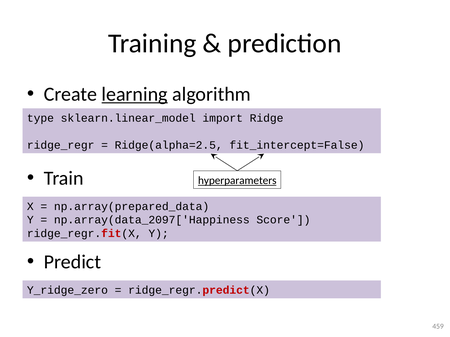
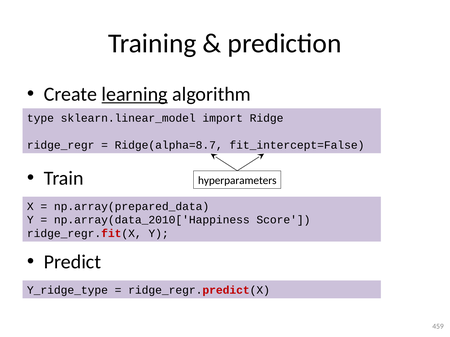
Ridge(alpha=2.5: Ridge(alpha=2.5 -> Ridge(alpha=8.7 (169, 145)
hyperparameters underline: present -> none (237, 181)
np.array(data_2097['Happiness: np.array(data_2097['Happiness -> np.array(data_2010['Happiness (152, 220)
Y_ridge_zero: Y_ridge_zero -> Y_ridge_type (67, 291)
